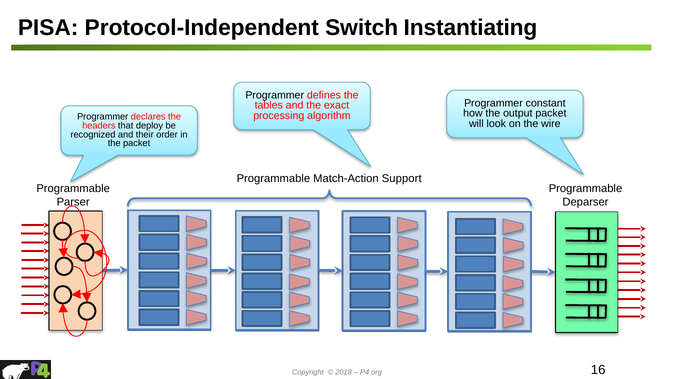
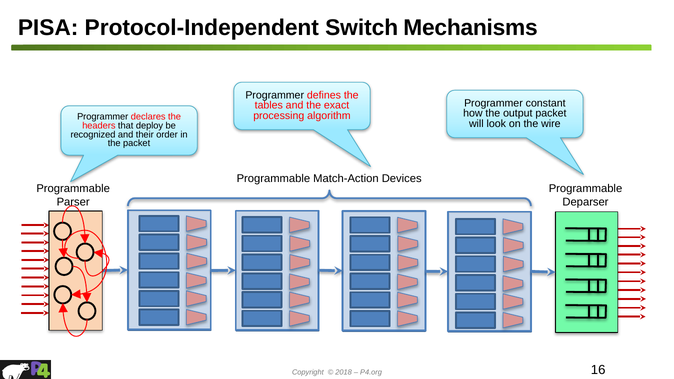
Instantiating: Instantiating -> Mechanisms (471, 28)
Support: Support -> Devices (402, 179)
